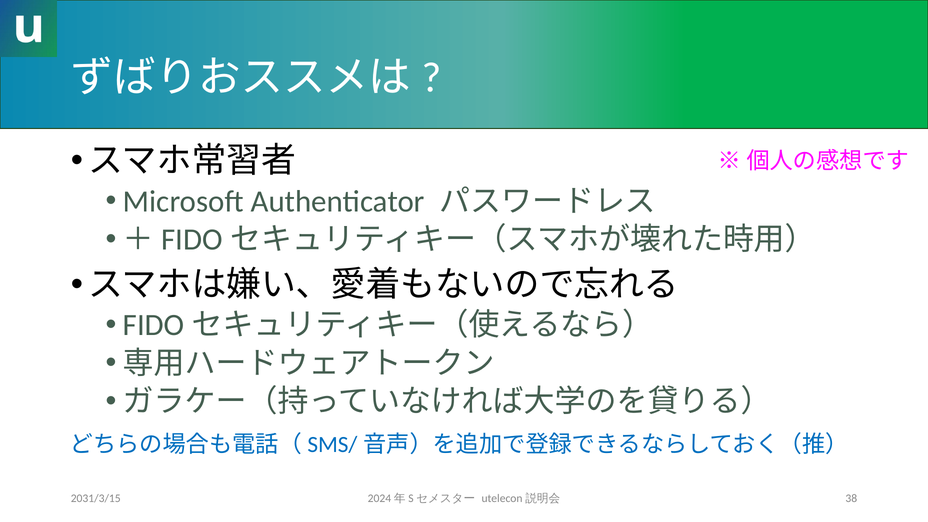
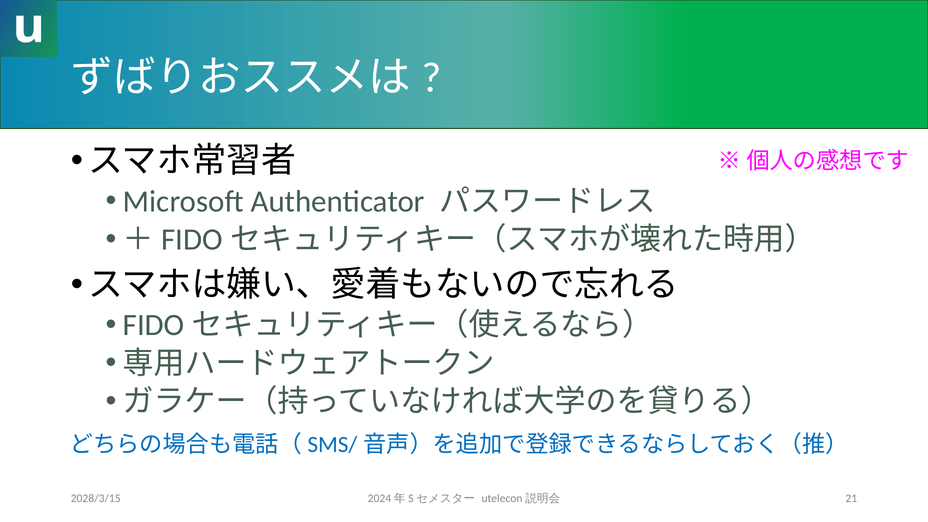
2031/3/15: 2031/3/15 -> 2028/3/15 (96, 498)
38: 38 -> 21 (851, 498)
